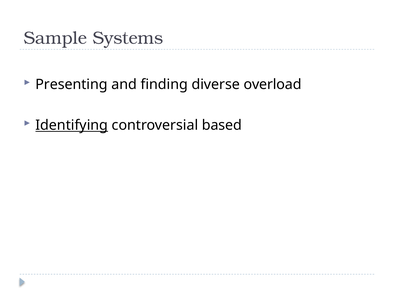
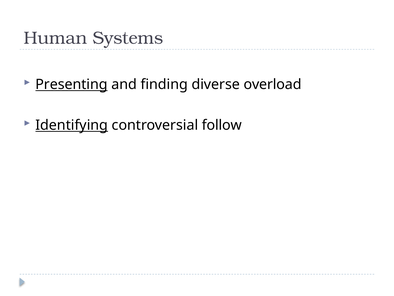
Sample: Sample -> Human (55, 38)
Presenting underline: none -> present (72, 84)
based: based -> follow (222, 125)
